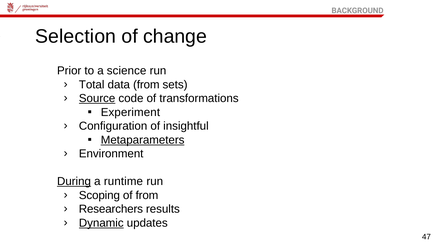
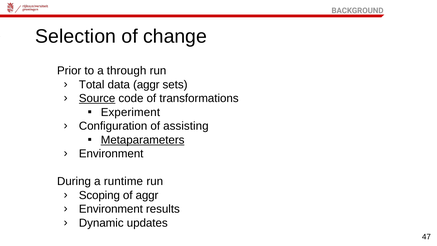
science: science -> through (127, 71)
data from: from -> aggr (146, 85)
insightful: insightful -> assisting (186, 126)
During underline: present -> none (74, 181)
of from: from -> aggr (147, 195)
Researchers: Researchers -> Environment (111, 209)
Dynamic underline: present -> none (101, 223)
